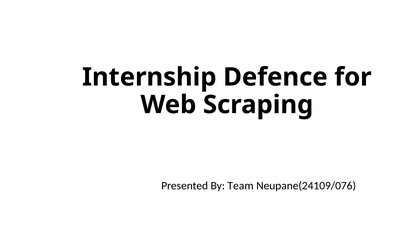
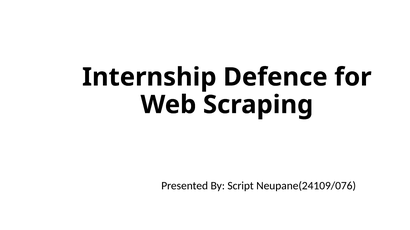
Team: Team -> Script (241, 186)
